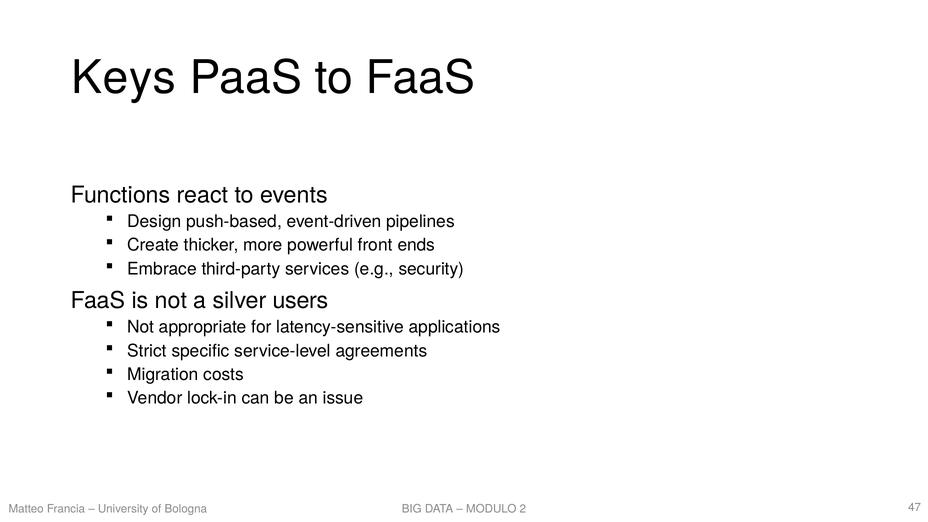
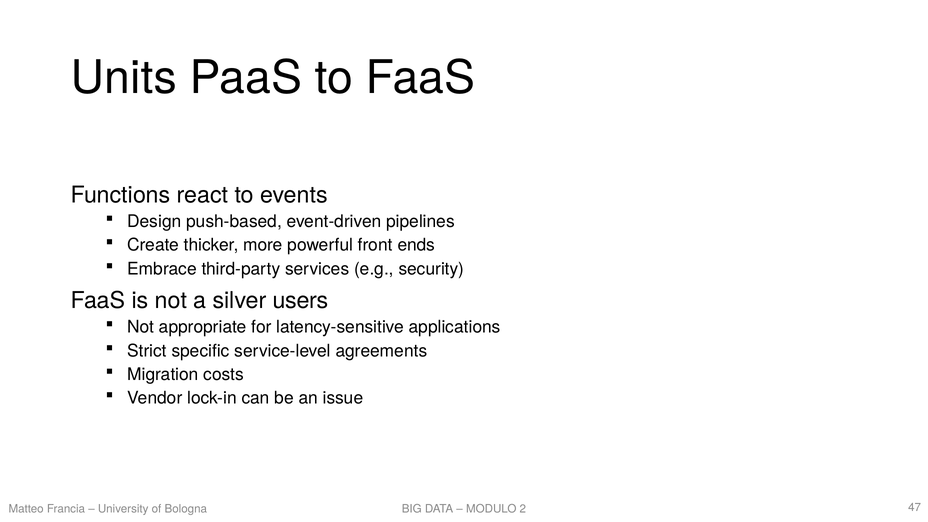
Keys: Keys -> Units (124, 78)
